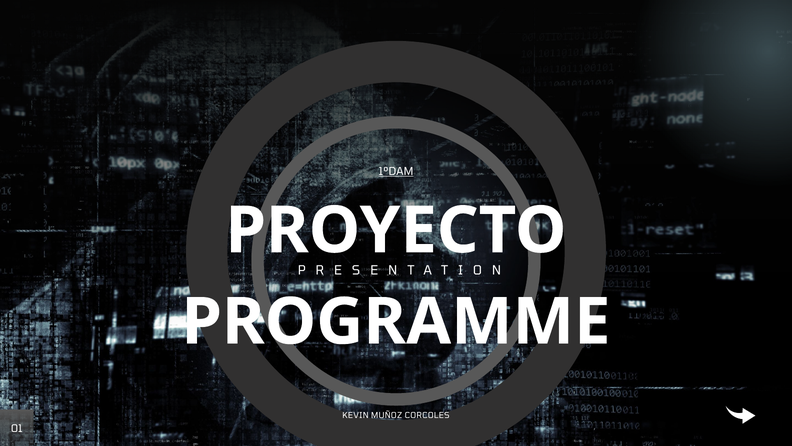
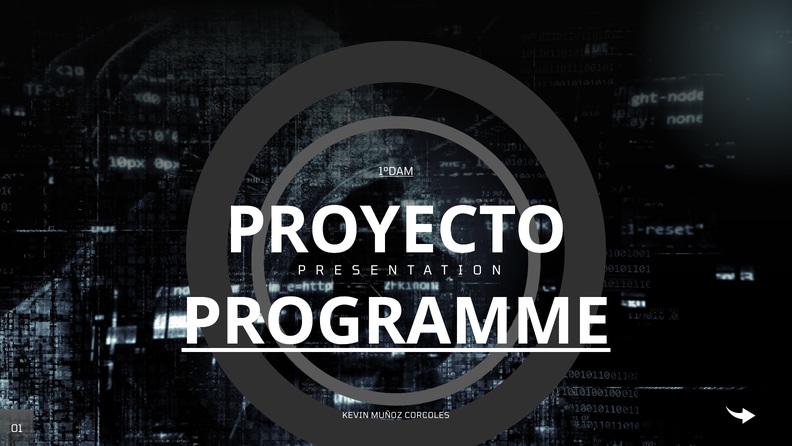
PROGRAMME underline: none -> present (396, 322)
